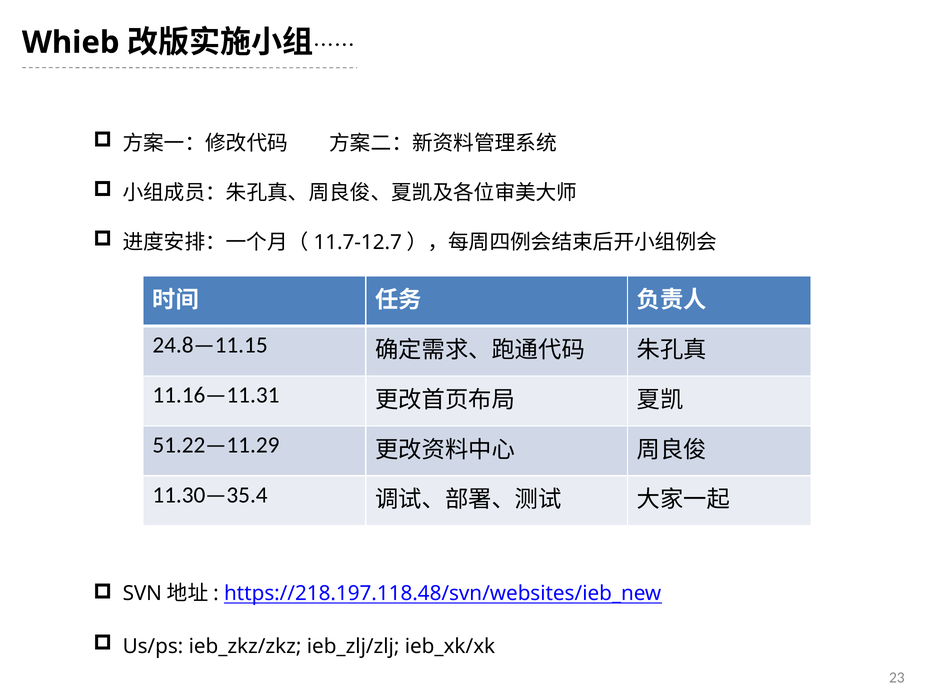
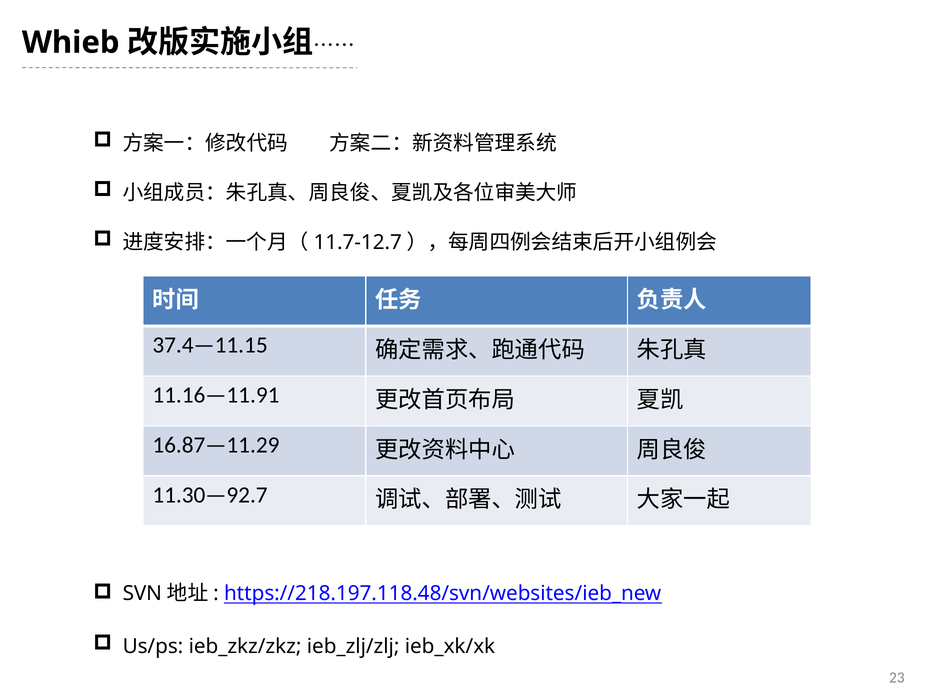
24.8—11.15: 24.8—11.15 -> 37.4—11.15 (210, 345)
11.16—11.31: 11.16—11.31 -> 11.16—11.91 (216, 395)
51.22—11.29: 51.22—11.29 -> 16.87—11.29 (216, 445)
11.30—35.4: 11.30—35.4 -> 11.30—92.7 (210, 495)
